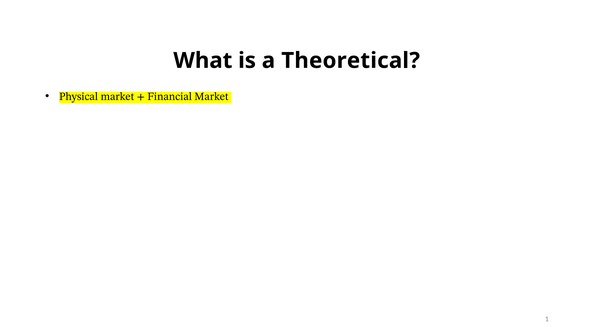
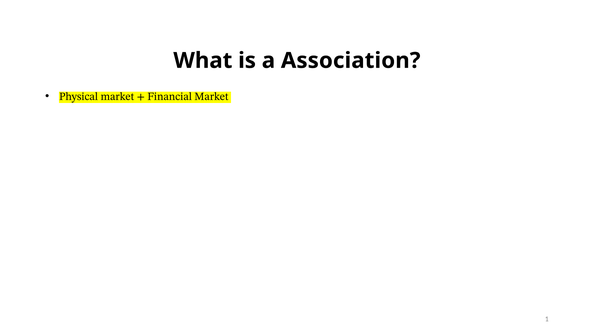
Theoretical: Theoretical -> Association (351, 61)
